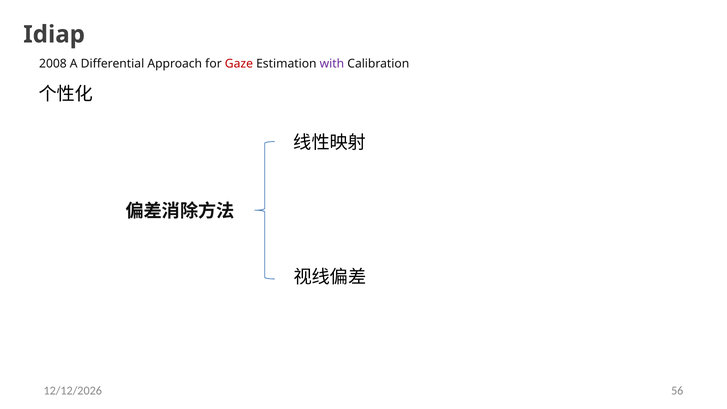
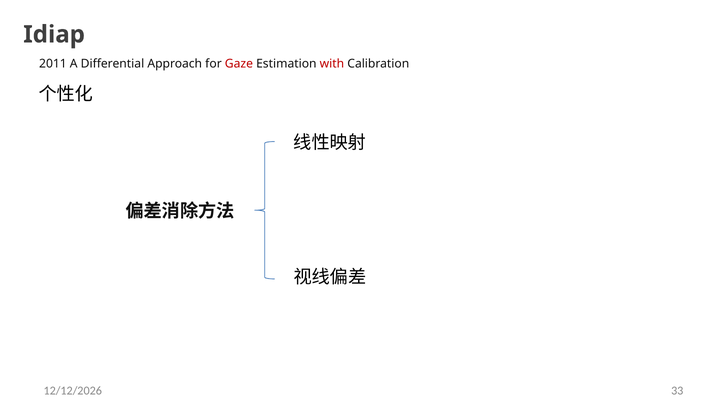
2008: 2008 -> 2011 (53, 64)
with colour: purple -> red (332, 64)
56: 56 -> 33 (677, 391)
